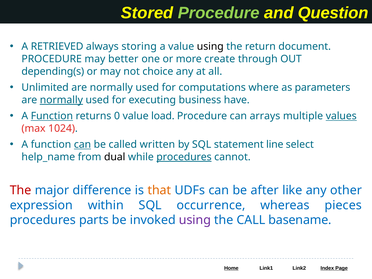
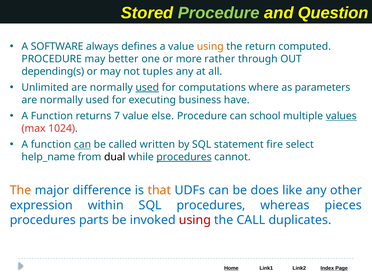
RETRIEVED: RETRIEVED -> SOFTWARE (57, 47)
storing: storing -> defines (139, 47)
using colour: black -> orange (210, 47)
document: document -> computed (305, 47)
create: create -> rather (220, 59)
choice: choice -> tuples (158, 71)
used underline: none -> present (147, 87)
normally underline: present -> none (61, 100)
Function underline: present -> none (52, 116)
0: 0 -> 7 (117, 116)
load: load -> else (163, 116)
arrays: arrays -> school (265, 116)
line: line -> fire (275, 145)
The colour: red -> orange (21, 190)
after: after -> does (265, 190)
SQL occurrence: occurrence -> procedures (211, 205)
using colour: purple -> red (195, 220)
basename: basename -> duplicates (300, 220)
